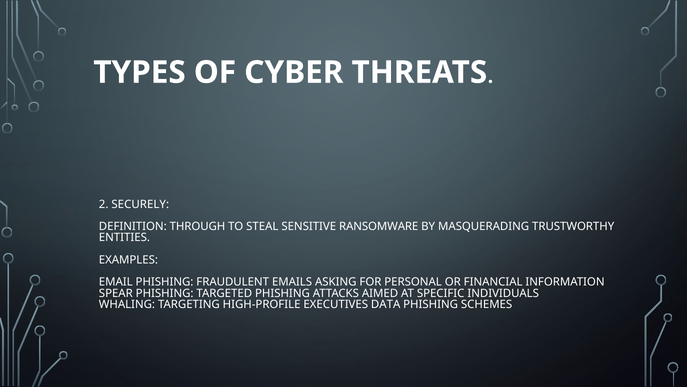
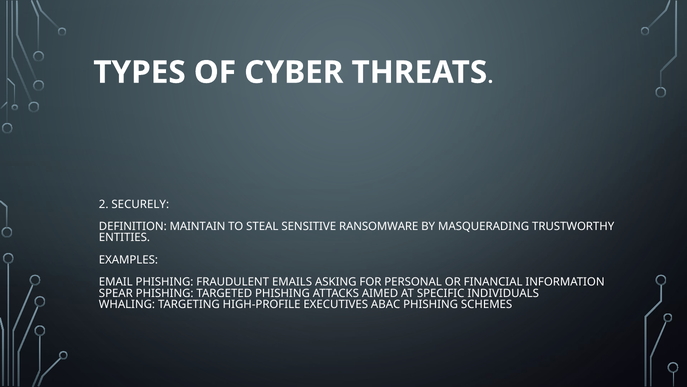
THROUGH: THROUGH -> MAINTAIN (197, 226)
DATA: DATA -> ABAC (386, 304)
